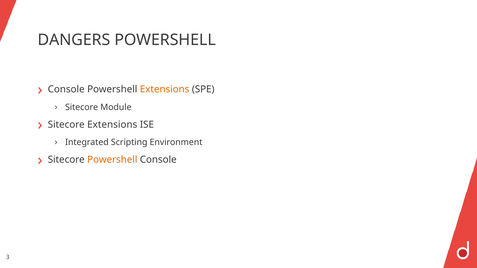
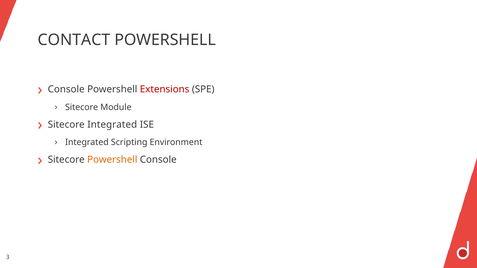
DANGERS: DANGERS -> CONTACT (74, 40)
Extensions colour: orange -> red (165, 89)
Sitecore Extensions: Extensions -> Integrated (112, 125)
